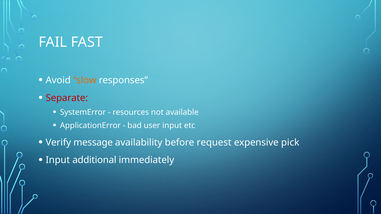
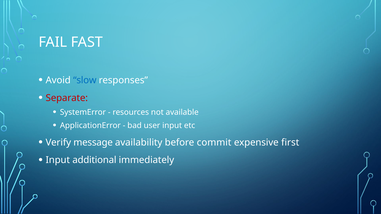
slow colour: orange -> blue (85, 80)
request: request -> commit (214, 143)
pick: pick -> first (290, 143)
